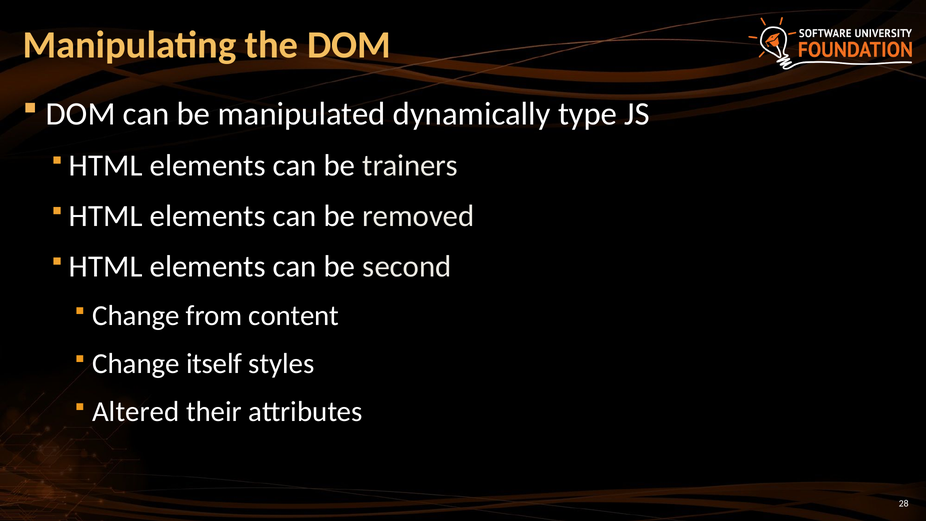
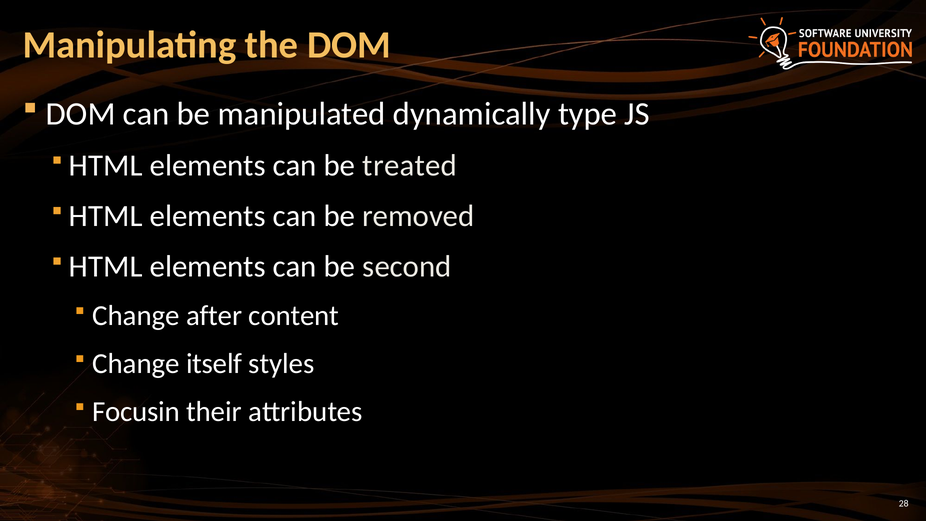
trainers: trainers -> treated (410, 166)
from: from -> after (214, 316)
Altered: Altered -> Focusin (136, 412)
